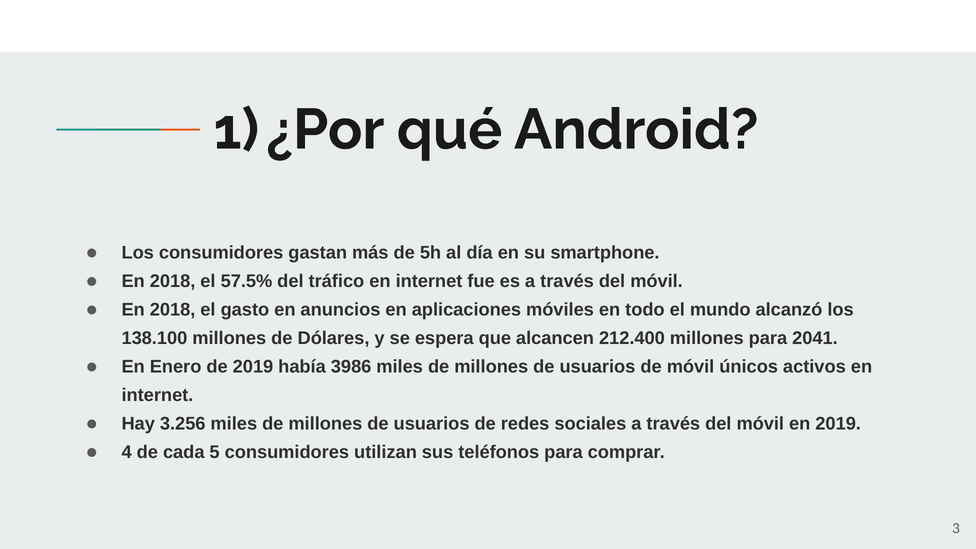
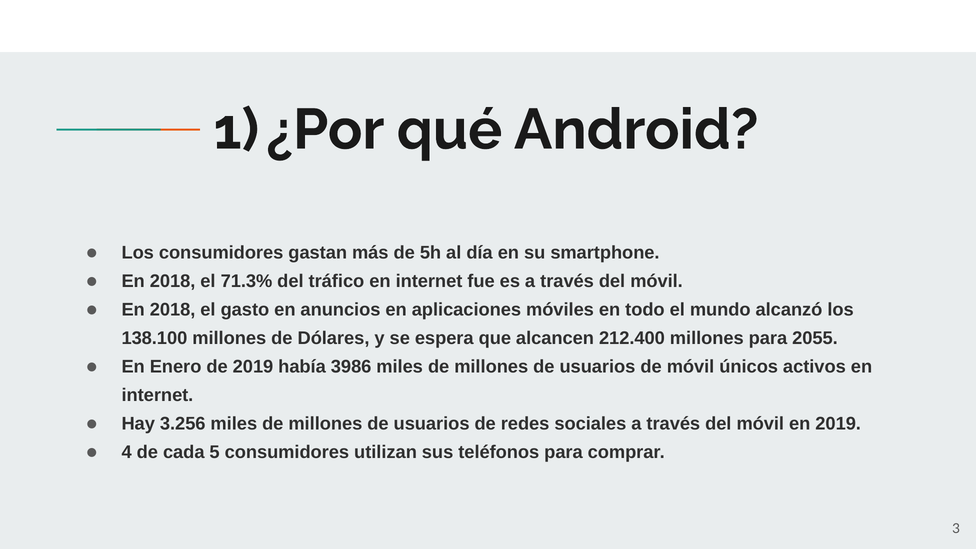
57.5%: 57.5% -> 71.3% (247, 281)
2041: 2041 -> 2055 (815, 338)
